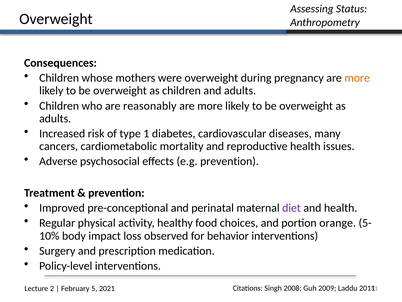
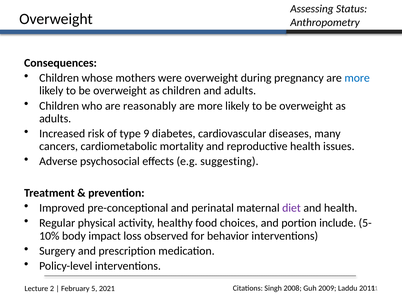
more colour: orange -> blue (357, 78)
1: 1 -> 9 (146, 133)
e.g prevention: prevention -> suggesting (229, 161)
orange: orange -> include (338, 223)
